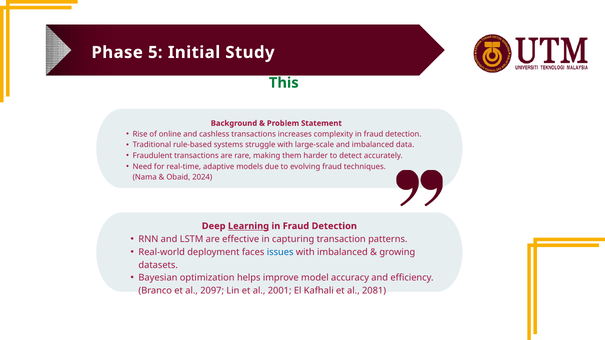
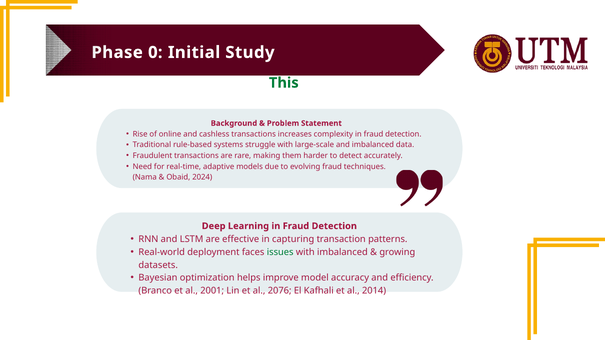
5: 5 -> 0 (155, 52)
Learning underline: present -> none (248, 226)
issues colour: blue -> green (280, 252)
2097: 2097 -> 2001 (212, 291)
2001: 2001 -> 2076 (280, 291)
2081: 2081 -> 2014 (374, 291)
